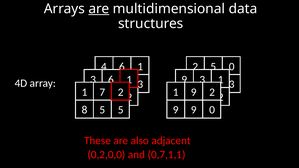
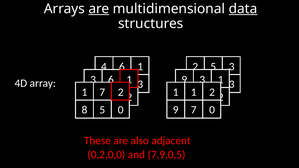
data underline: none -> present (243, 9)
0: 0 -> 3 (232, 67)
1 9: 9 -> 1 (194, 92)
5 5: 5 -> 0 (121, 110)
9 9: 9 -> 7 (194, 110)
0,7,1,1: 0,7,1,1 -> 7,9,0,5 (167, 155)
